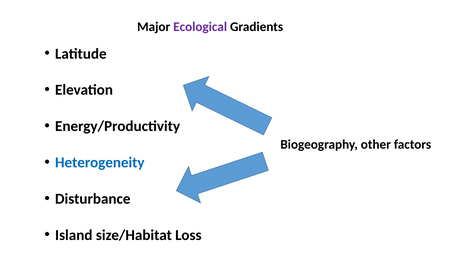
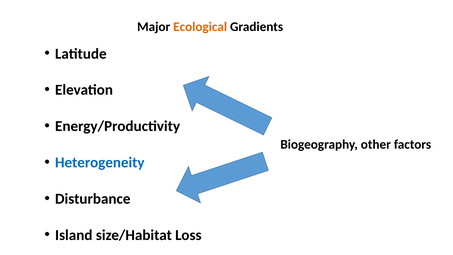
Ecological colour: purple -> orange (200, 27)
